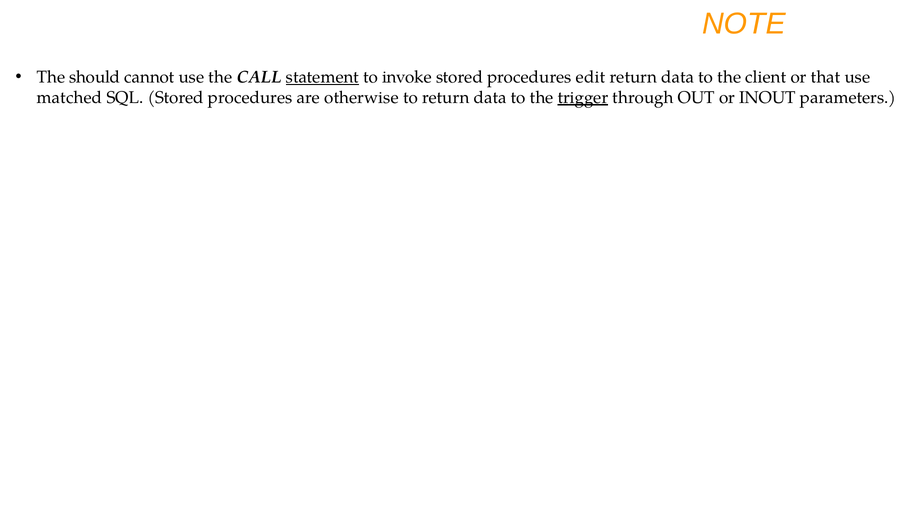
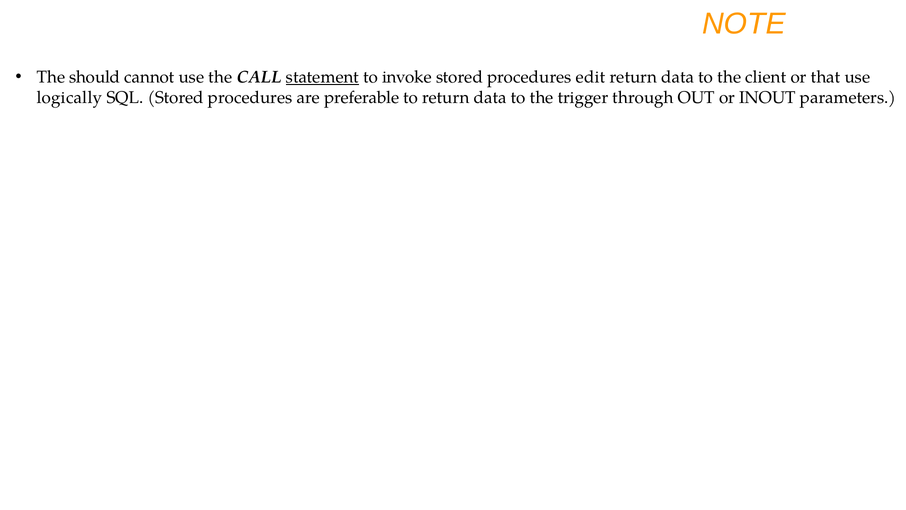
matched: matched -> logically (69, 97)
otherwise: otherwise -> preferable (362, 97)
trigger underline: present -> none (583, 97)
